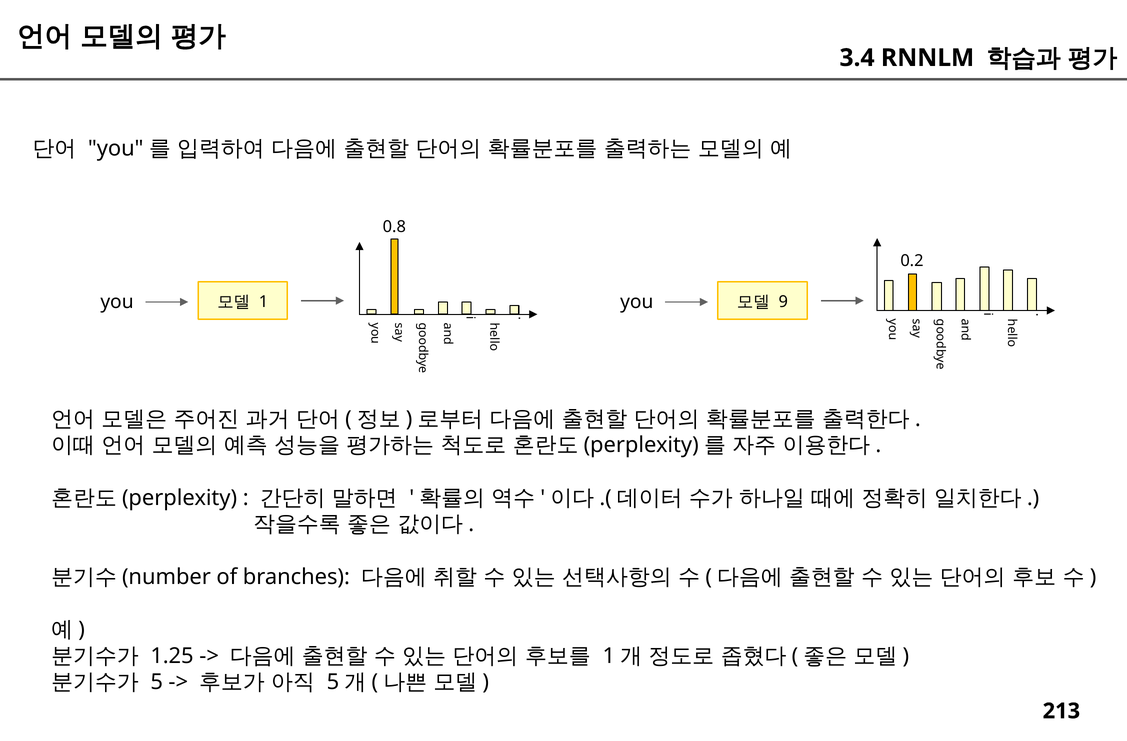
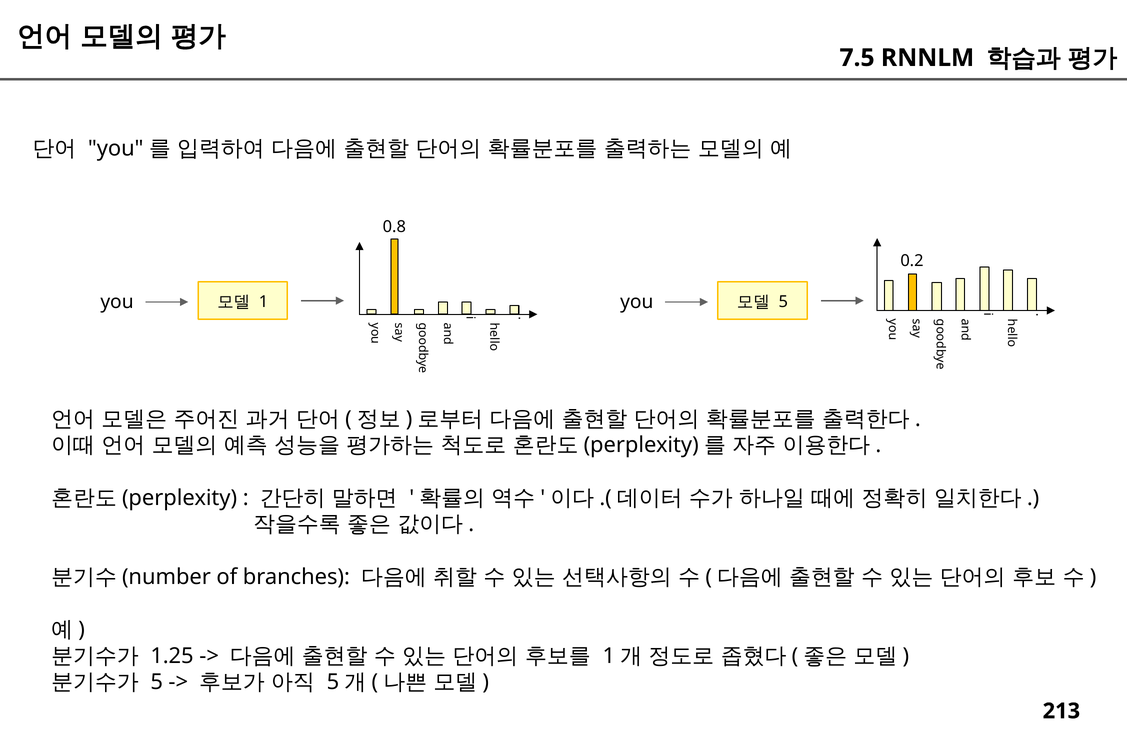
3.4: 3.4 -> 7.5 (857, 58)
9: 9 -> 5 (783, 301)
